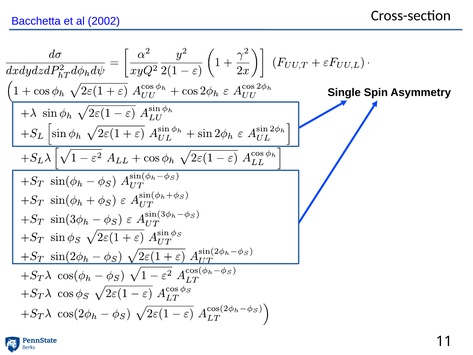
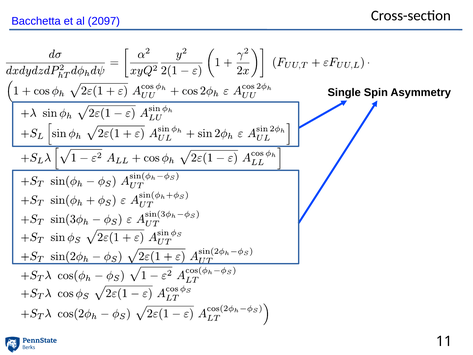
2002: 2002 -> 2097 (104, 21)
